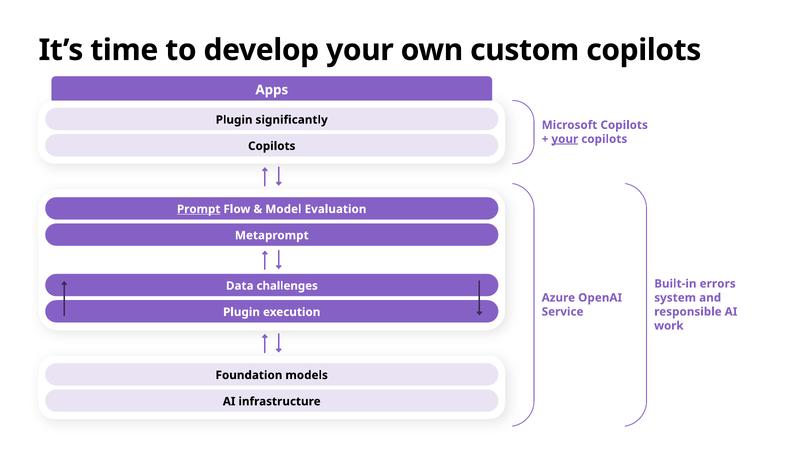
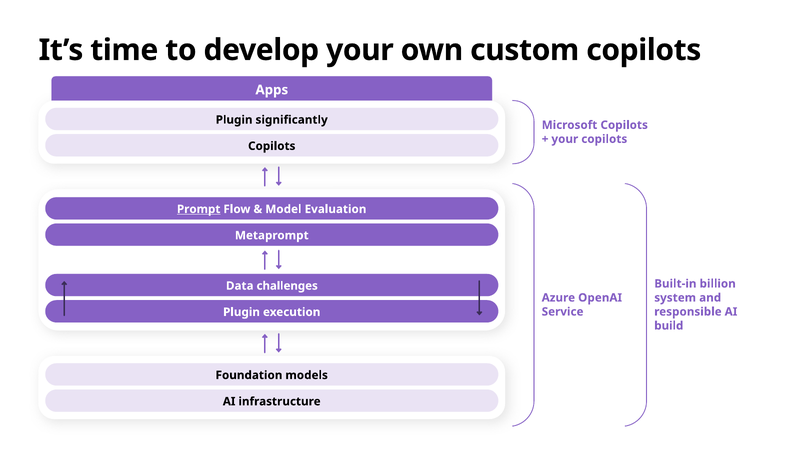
your underline: present -> none (565, 139)
errors: errors -> billion (718, 284)
work: work -> build (669, 326)
